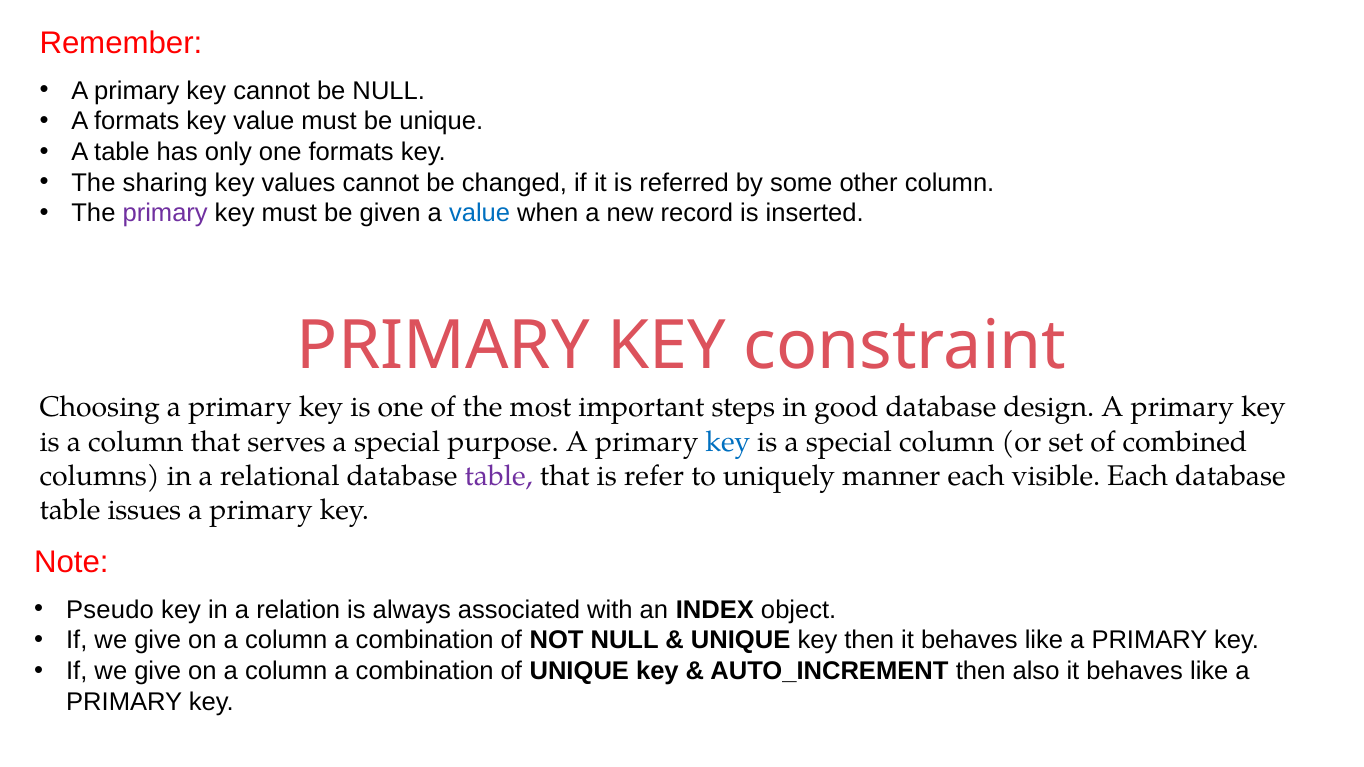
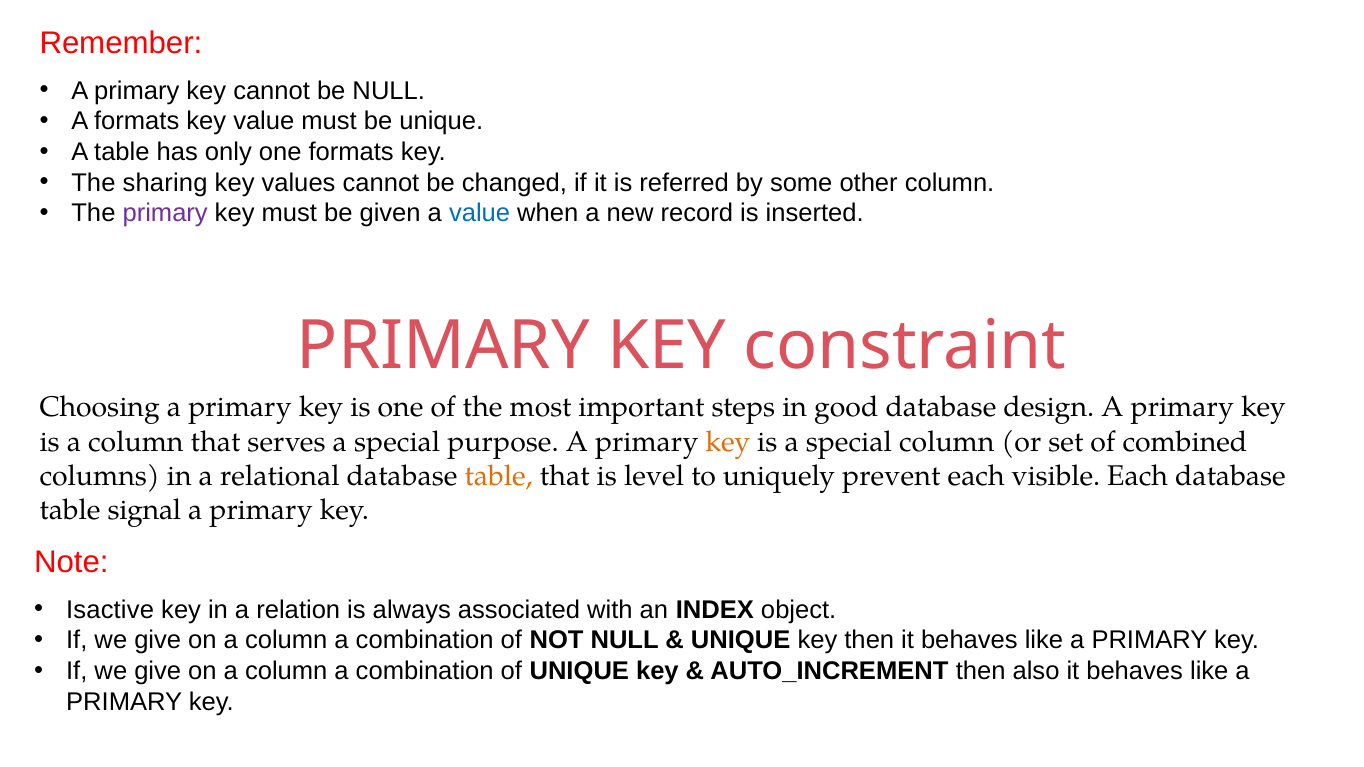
key colour: blue -> orange (728, 442)
table colour: purple -> orange (499, 476)
refer: refer -> level (654, 476)
manner: manner -> prevent (891, 476)
issues: issues -> signal (144, 510)
Pseudo: Pseudo -> Isactive (110, 610)
